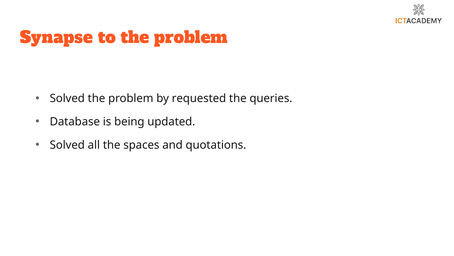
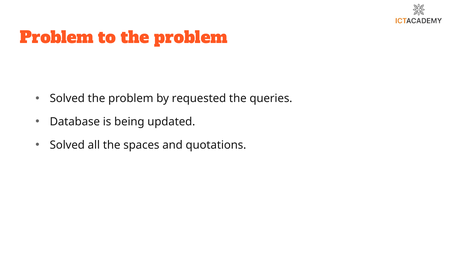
Synapse: Synapse -> Problem (57, 38)
